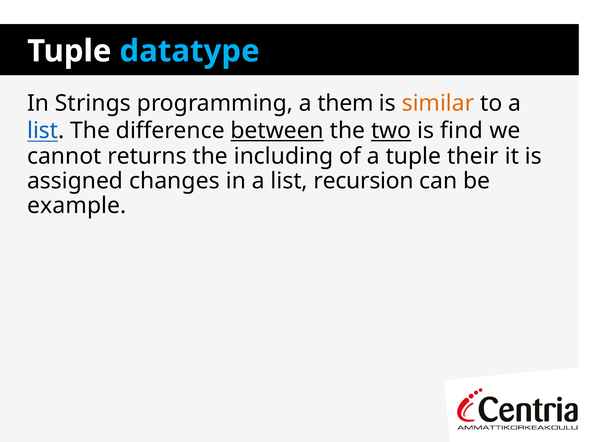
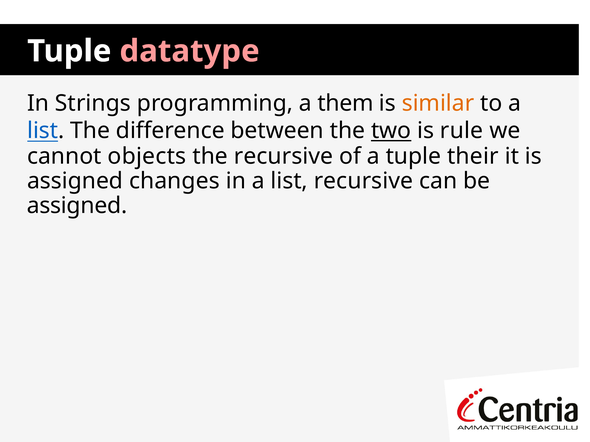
datatype colour: light blue -> pink (190, 51)
between underline: present -> none (277, 131)
find: find -> rule (462, 131)
returns: returns -> objects (147, 156)
the including: including -> recursive (284, 156)
list recursion: recursion -> recursive (363, 181)
example: example -> assigned (77, 206)
